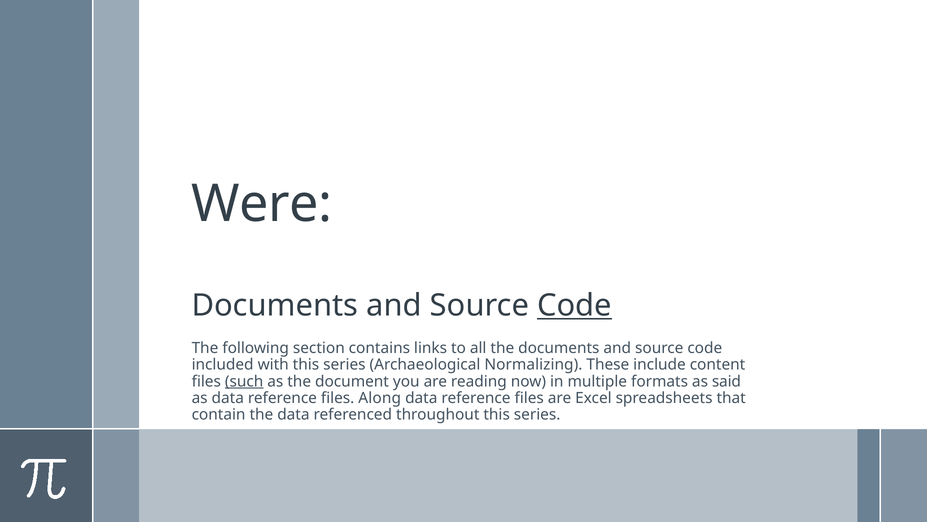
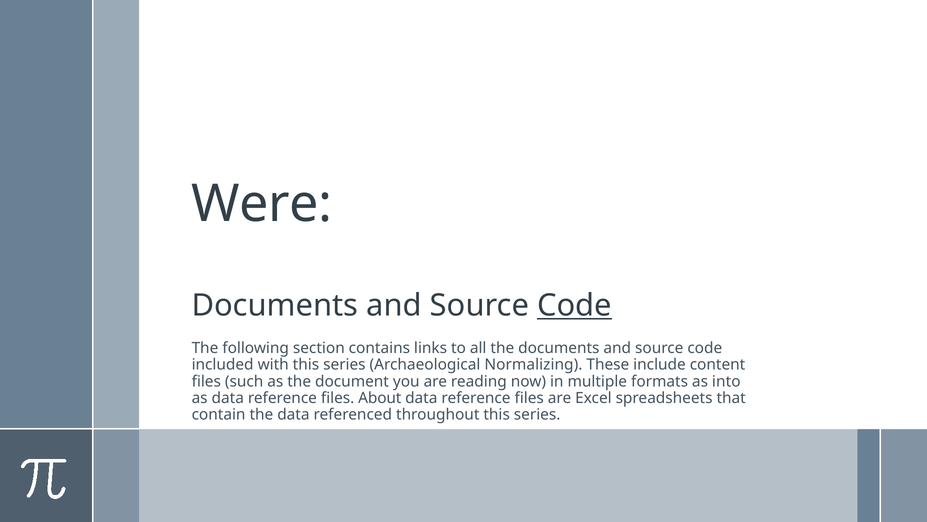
such underline: present -> none (244, 381)
said: said -> into (726, 381)
Along: Along -> About (380, 398)
